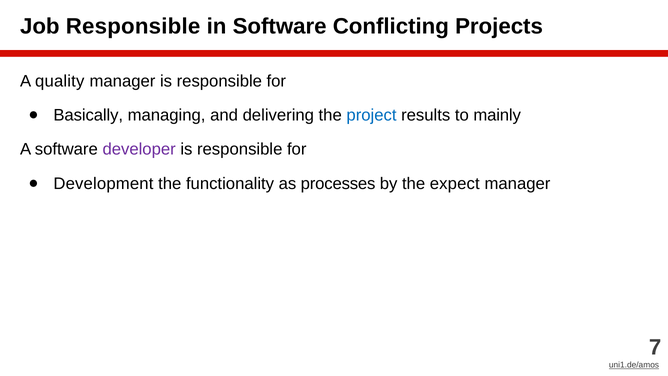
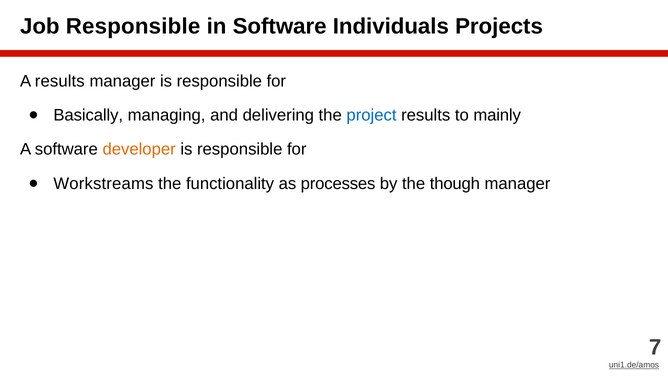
Conflicting: Conflicting -> Individuals (391, 27)
A quality: quality -> results (60, 81)
developer colour: purple -> orange (139, 149)
Development: Development -> Workstreams (103, 183)
expect: expect -> though (455, 183)
